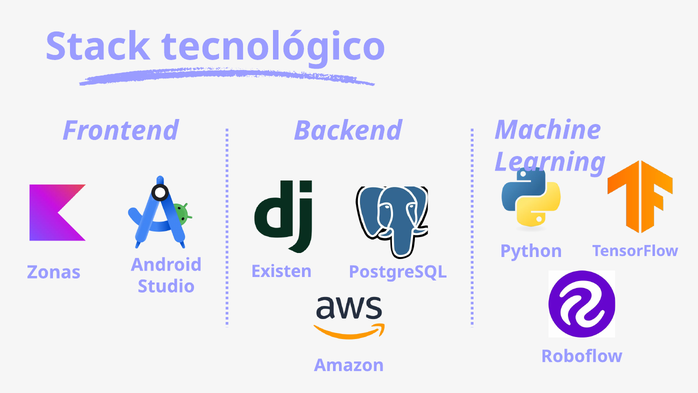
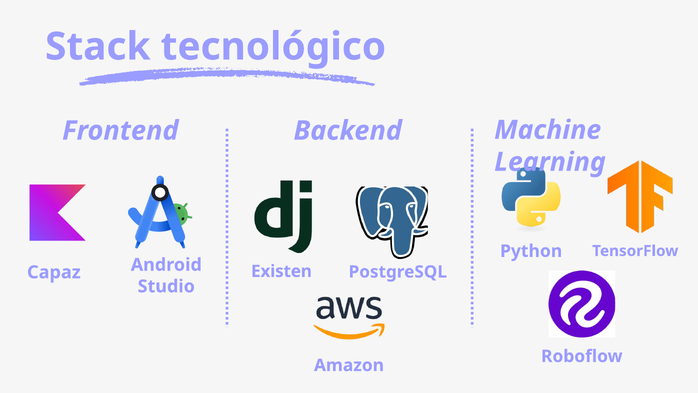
Zonas: Zonas -> Capaz (54, 272)
